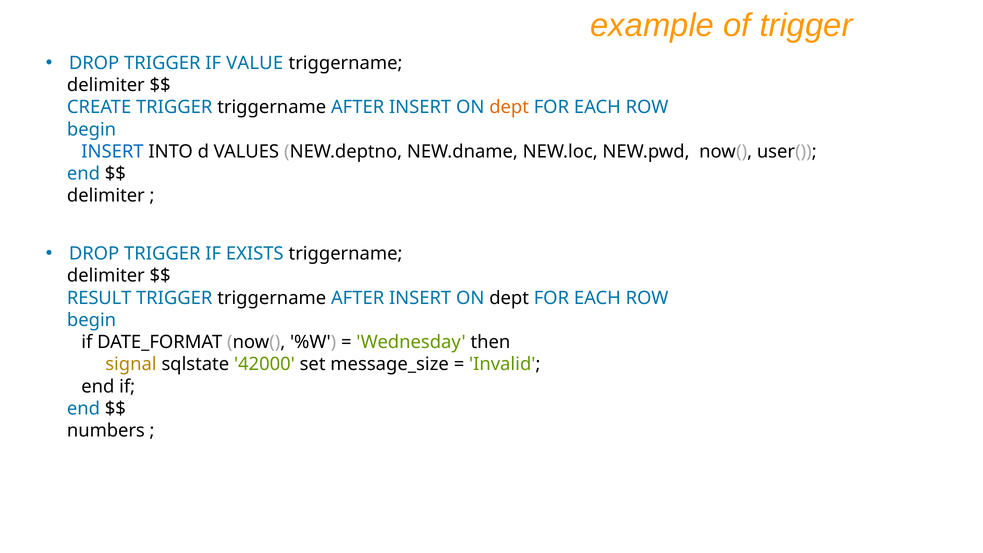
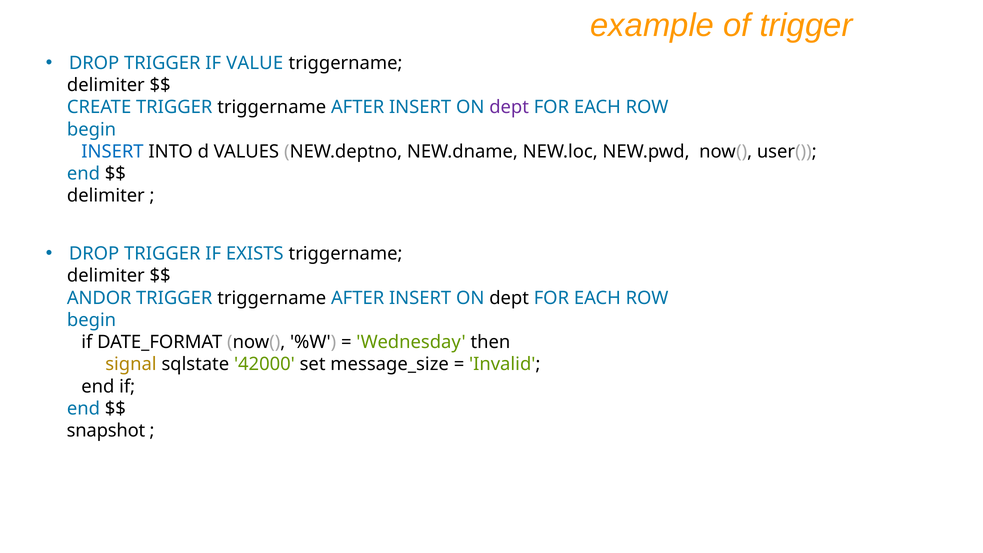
dept colour: orange -> purple (509, 107)
RESULT: RESULT -> ANDOR (99, 298)
numbers: numbers -> snapshot (106, 431)
